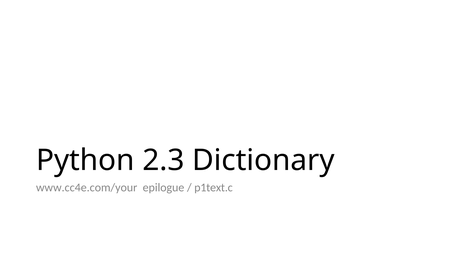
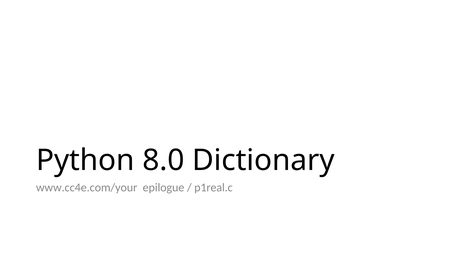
2.3: 2.3 -> 8.0 (163, 160)
p1text.c: p1text.c -> p1real.c (213, 187)
